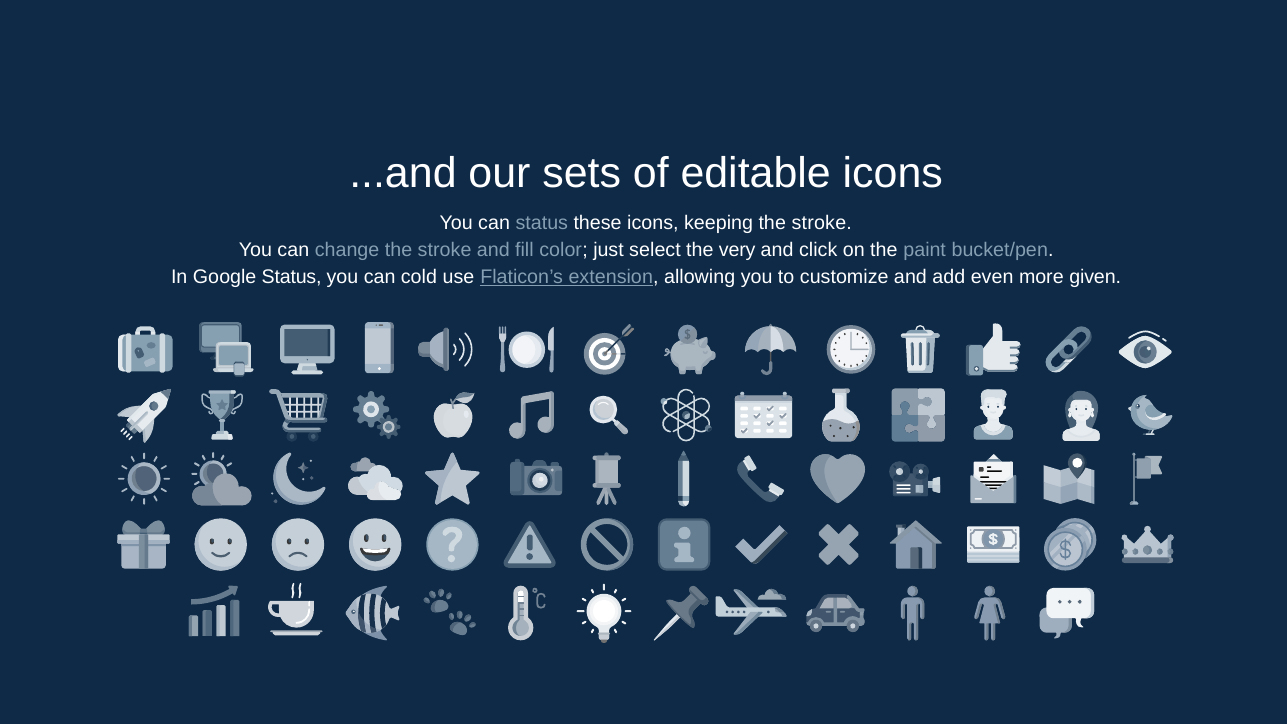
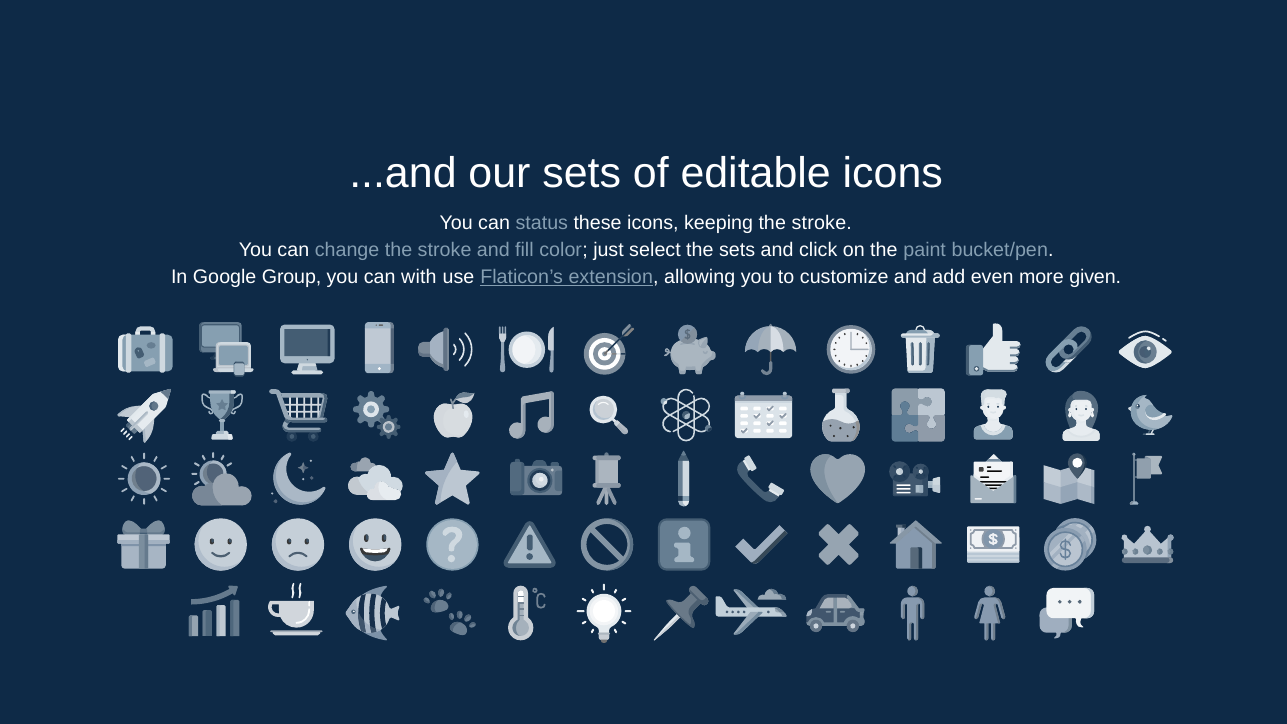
the very: very -> sets (737, 250)
Google Status: Status -> Group (292, 277)
cold: cold -> with (419, 277)
